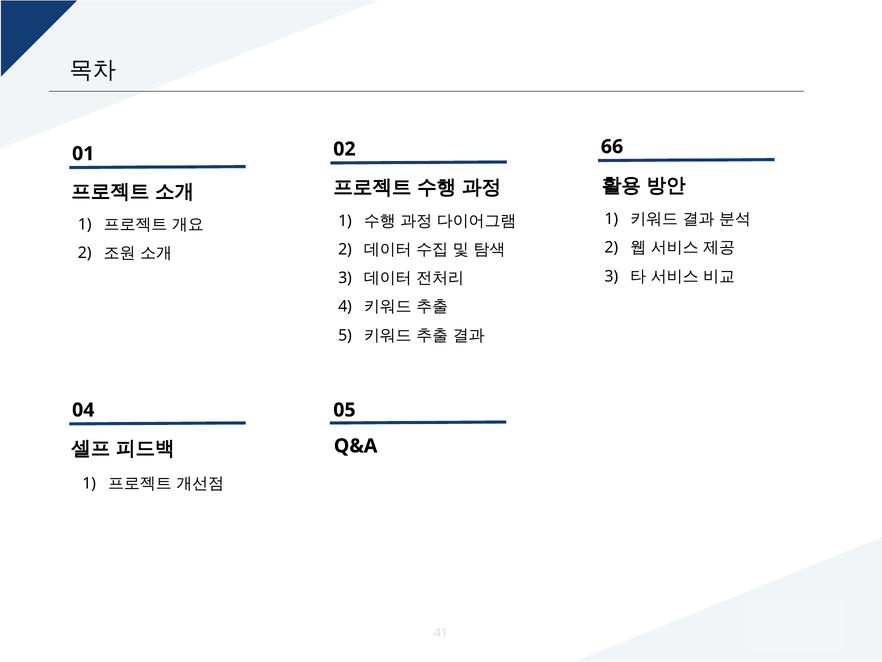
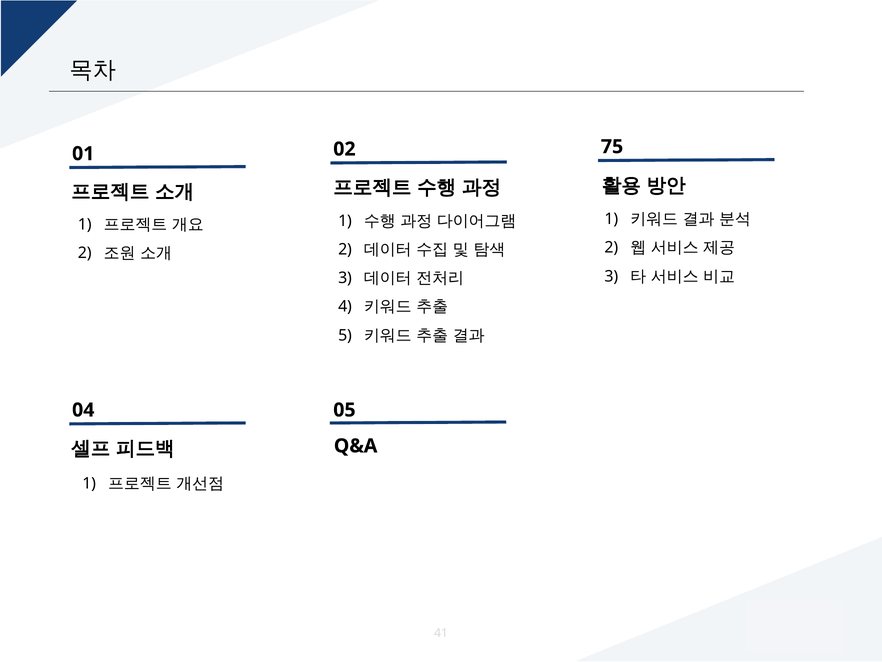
66: 66 -> 75 (612, 147)
